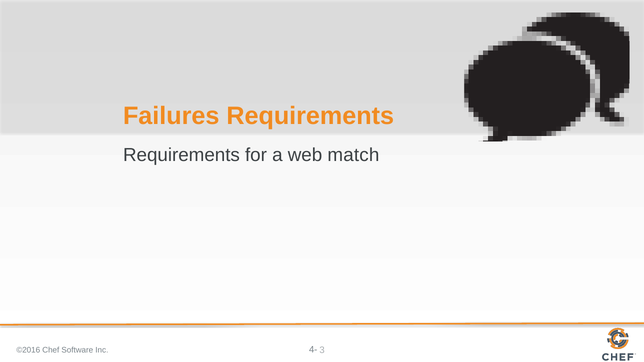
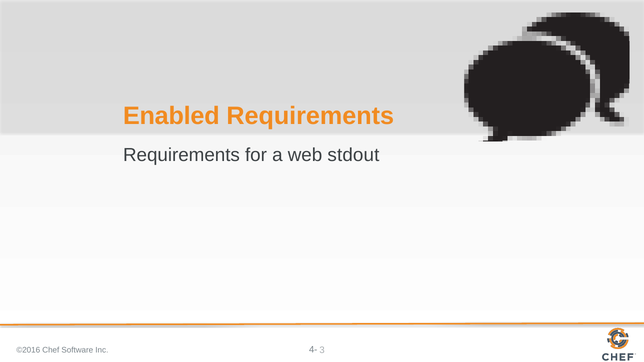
Failures: Failures -> Enabled (171, 116)
match: match -> stdout (353, 155)
